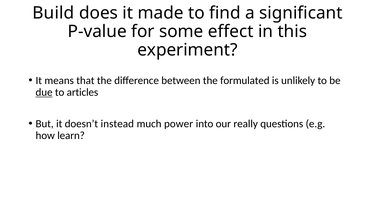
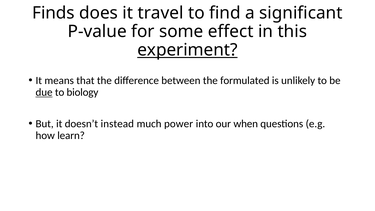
Build: Build -> Finds (53, 13)
made: made -> travel (161, 13)
experiment underline: none -> present (187, 50)
articles: articles -> biology (82, 92)
really: really -> when (246, 124)
